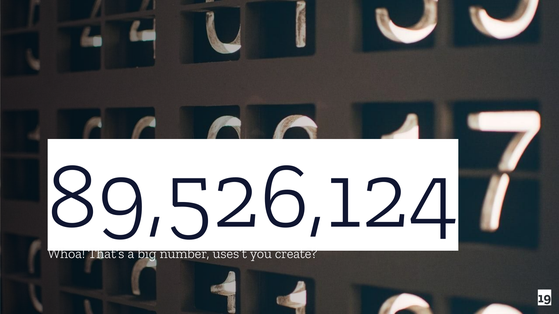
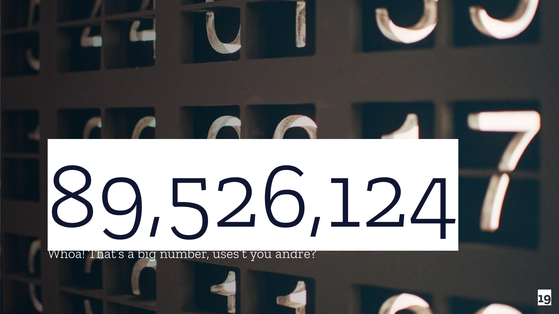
create: create -> andre (296, 254)
